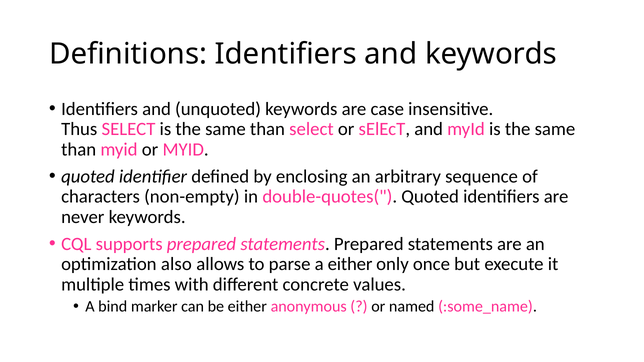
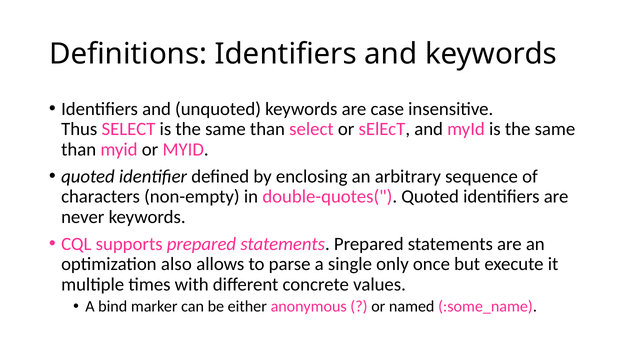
a either: either -> single (350, 264)
